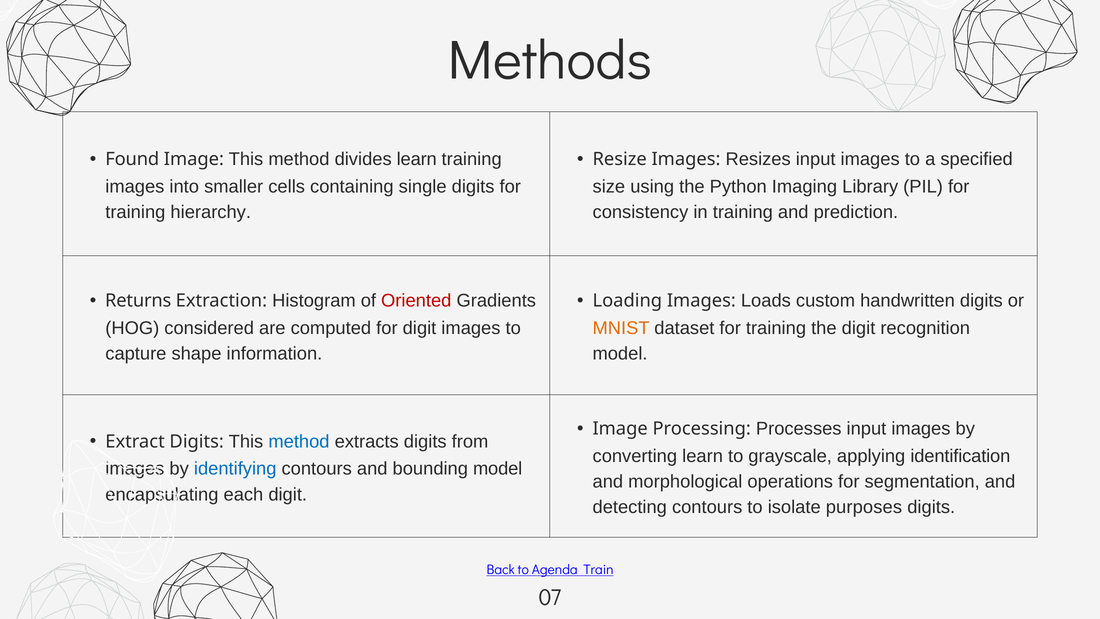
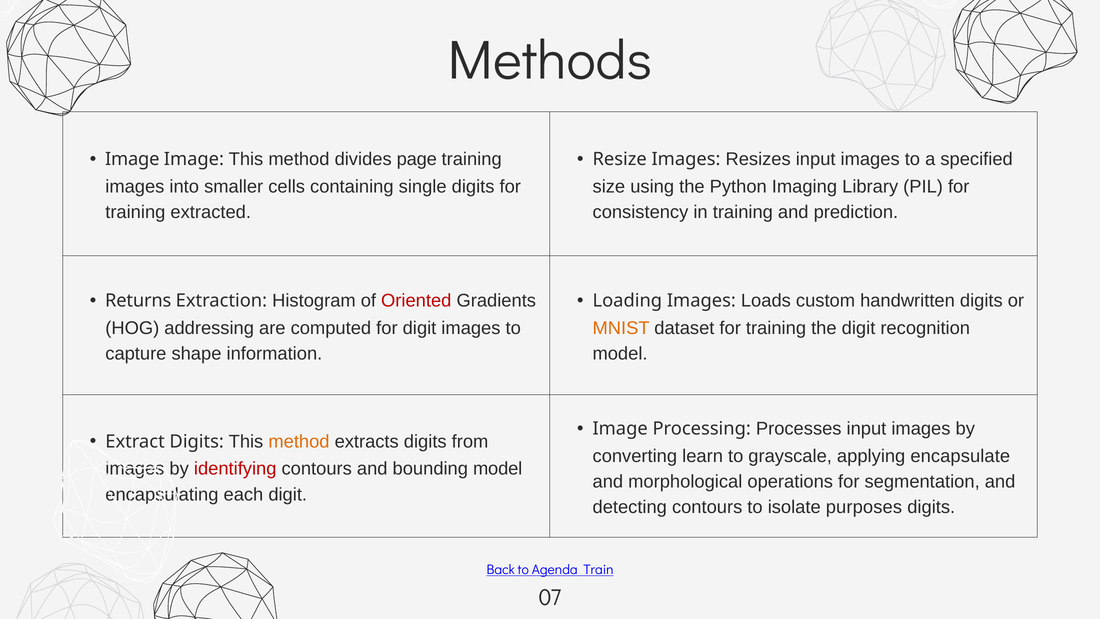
Found: Found -> Image (132, 159)
divides learn: learn -> page (417, 159)
hierarchy: hierarchy -> extracted (211, 212)
considered: considered -> addressing (209, 328)
method colour: blue -> orange (299, 441)
identification: identification -> encapsulate (960, 456)
identifying colour: blue -> red (235, 469)
